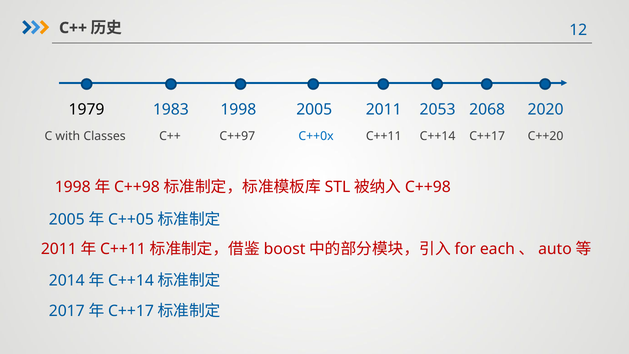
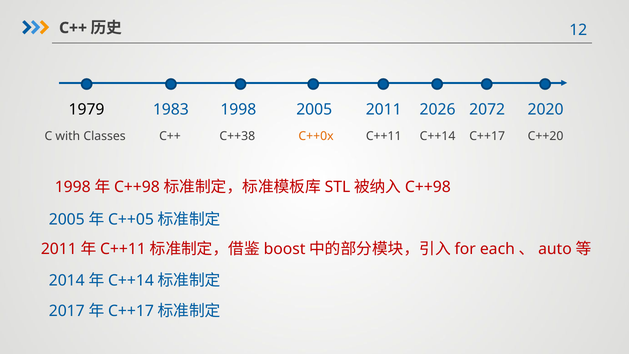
2053: 2053 -> 2026 (438, 110)
2068: 2068 -> 2072 (487, 110)
C++97: C++97 -> C++38 (237, 136)
C++0x colour: blue -> orange (316, 136)
